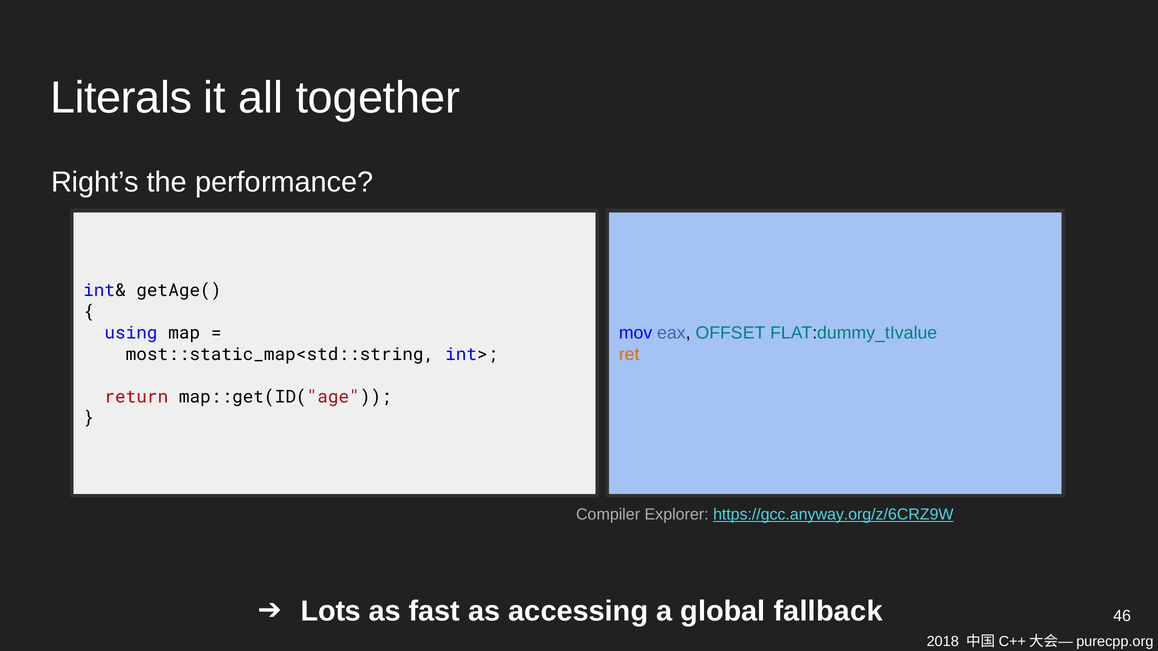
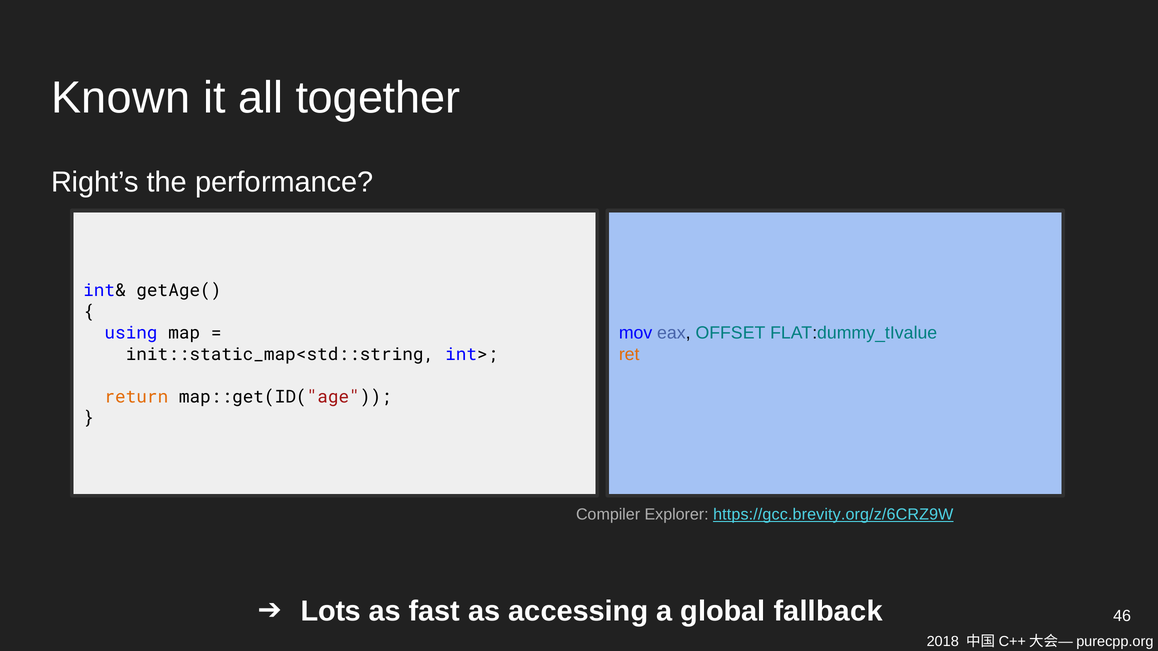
Literals: Literals -> Known (121, 98)
most::static_map<std::string: most::static_map<std::string -> init::static_map<std::string (280, 355)
return colour: red -> orange (136, 397)
https://gcc.anyway.org/z/6CRZ9W: https://gcc.anyway.org/z/6CRZ9W -> https://gcc.brevity.org/z/6CRZ9W (833, 515)
